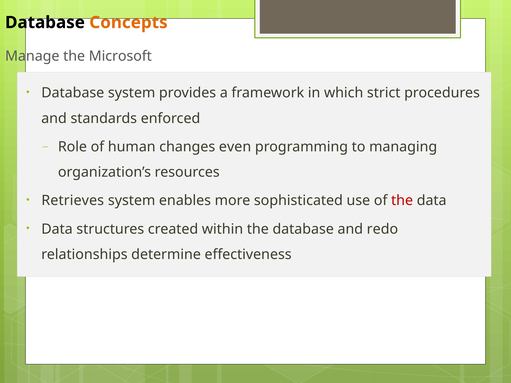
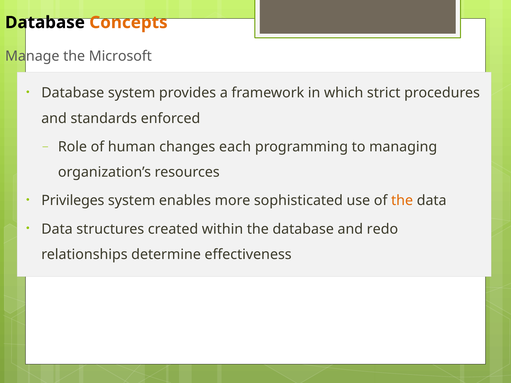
even: even -> each (235, 147)
Retrieves: Retrieves -> Privileges (73, 201)
the colour: red -> orange (402, 201)
